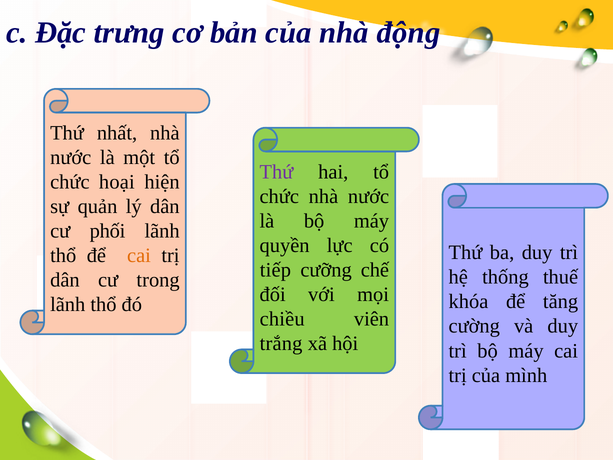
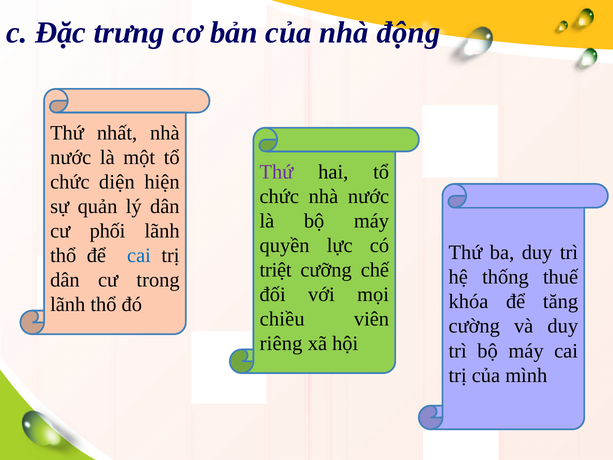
hoại: hoại -> diện (117, 182)
cai colour: orange -> blue (139, 256)
tiếp: tiếp -> triệt (276, 270)
trắng: trắng -> riêng (281, 343)
